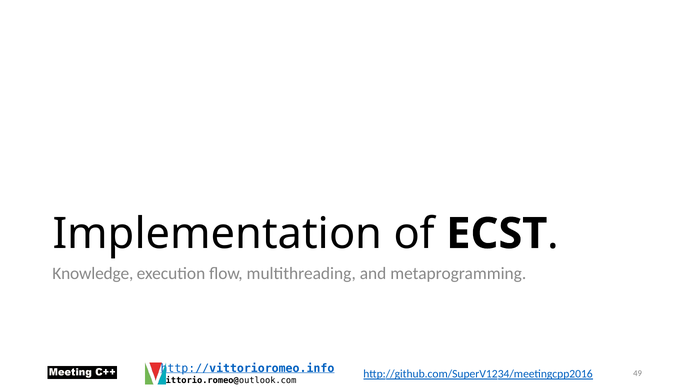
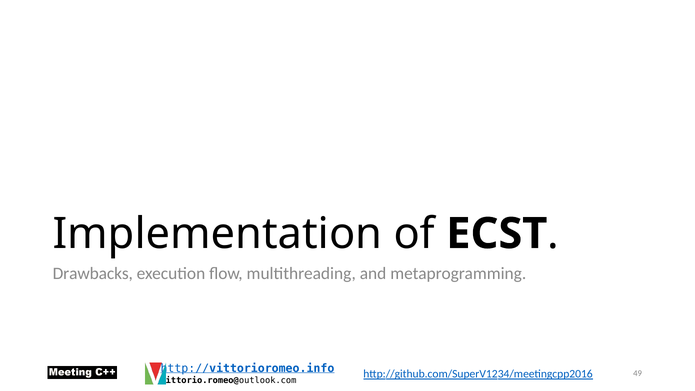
Knowledge: Knowledge -> Drawbacks (93, 274)
